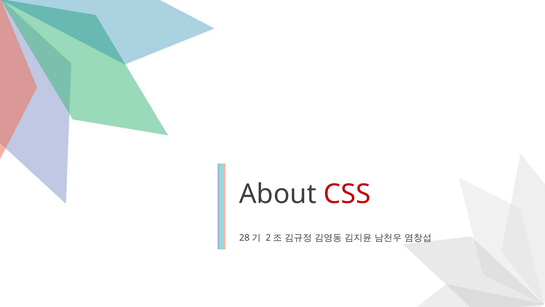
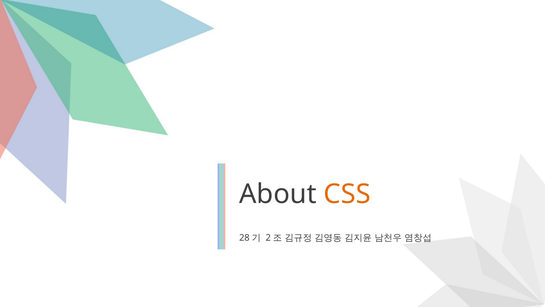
CSS colour: red -> orange (347, 194)
